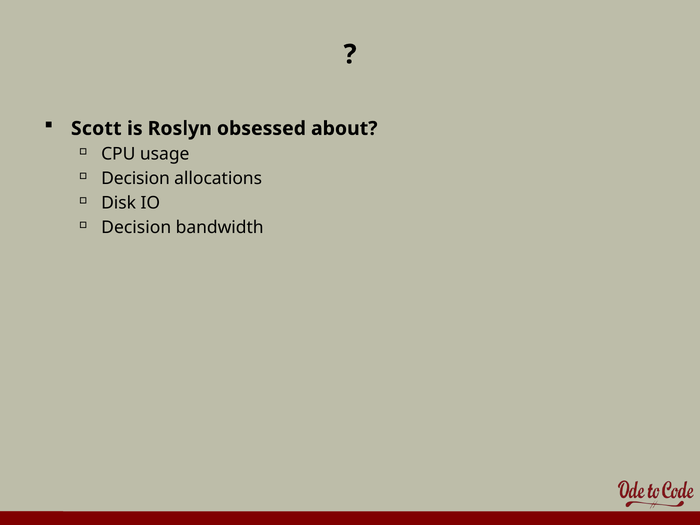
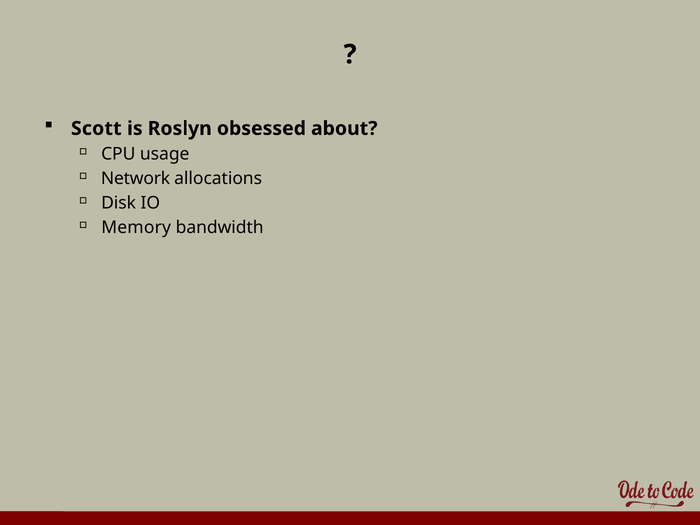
Decision: Decision -> Network (136, 179)
Decision: Decision -> Memory (136, 227)
